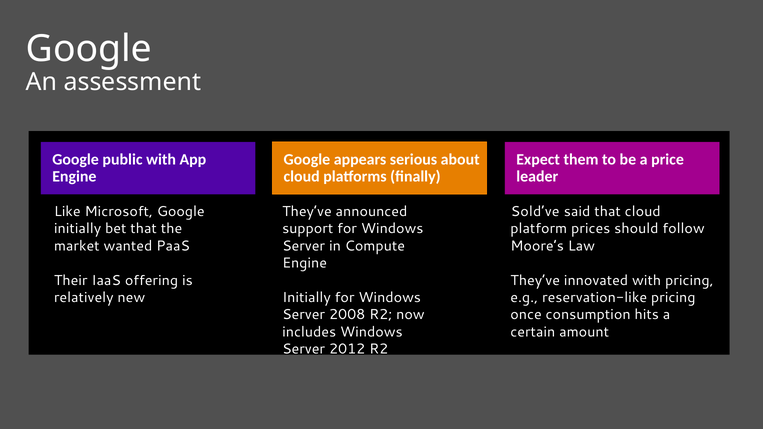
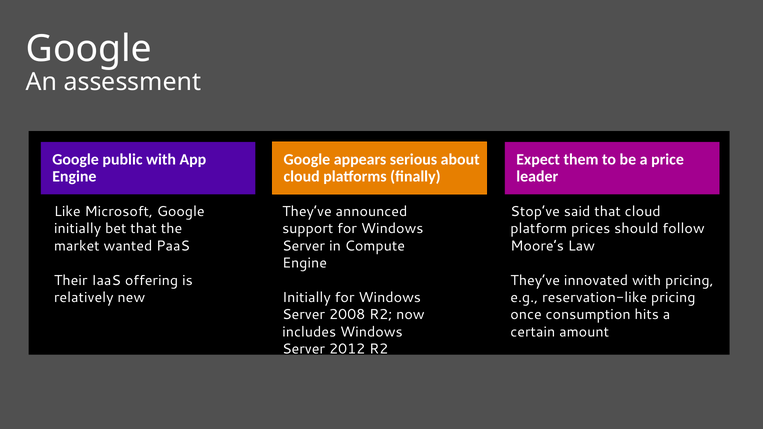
Sold’ve: Sold’ve -> Stop’ve (535, 212)
